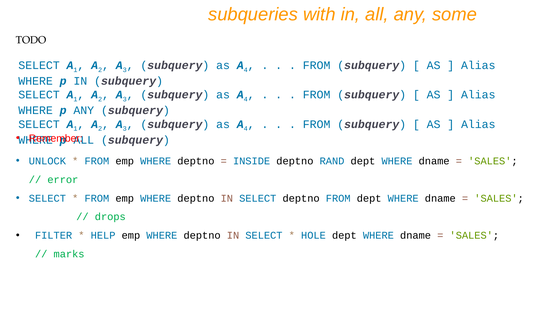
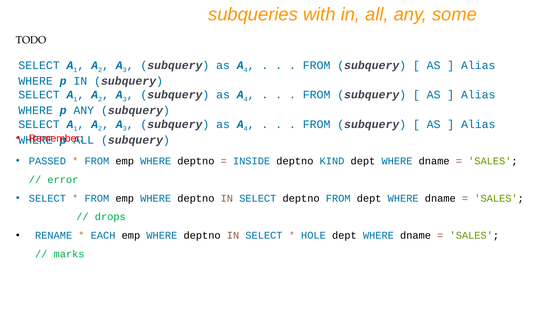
UNLOCK: UNLOCK -> PASSED (47, 161)
RAND: RAND -> KIND (332, 161)
FILTER: FILTER -> RENAME (54, 235)
HELP: HELP -> EACH (103, 235)
